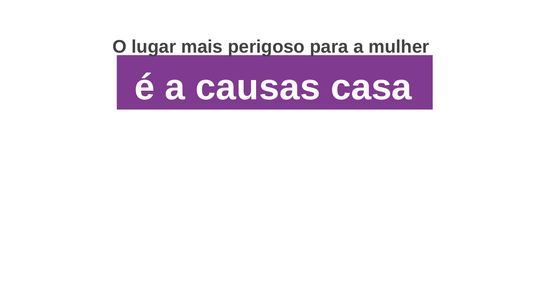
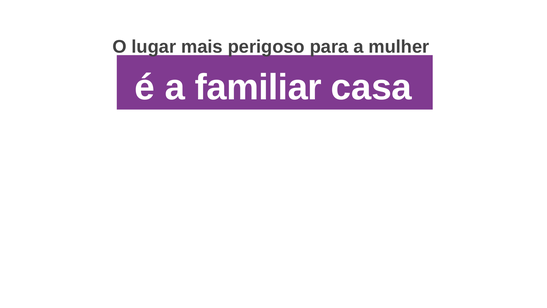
causas: causas -> familiar (258, 87)
